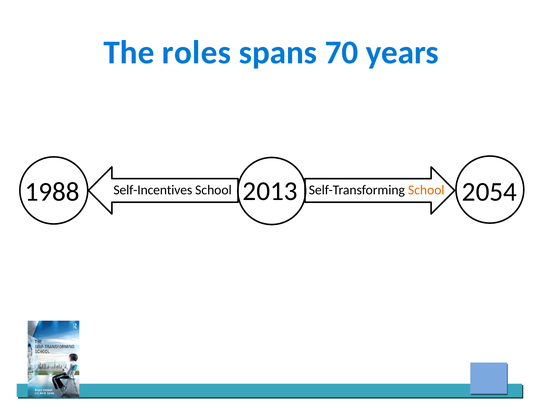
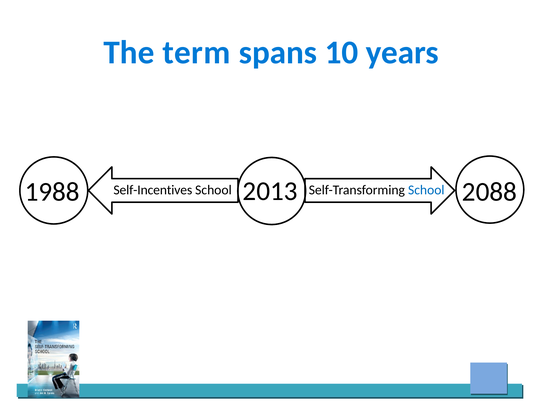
roles: roles -> term (196, 53)
70: 70 -> 10 (341, 53)
2054: 2054 -> 2088 (489, 191)
School colour: orange -> blue (426, 190)
